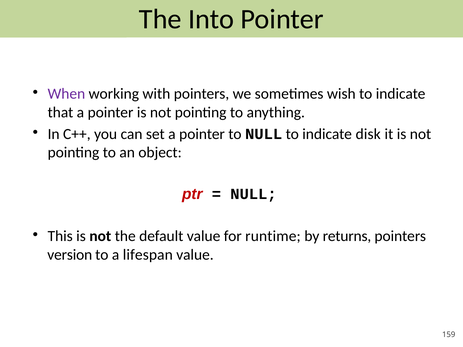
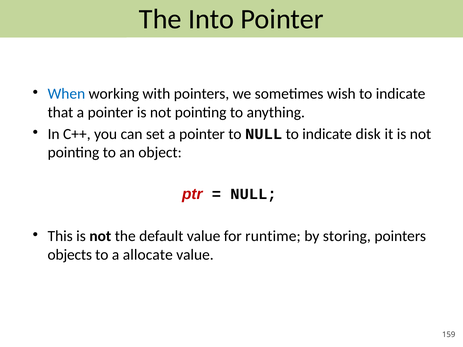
When colour: purple -> blue (66, 94)
returns: returns -> storing (347, 236)
version: version -> objects (70, 255)
lifespan: lifespan -> allocate (148, 255)
